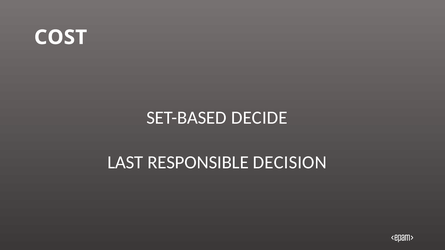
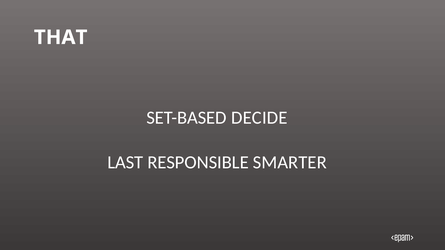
COST: COST -> THAT (61, 37)
DECISION: DECISION -> SMARTER (290, 162)
